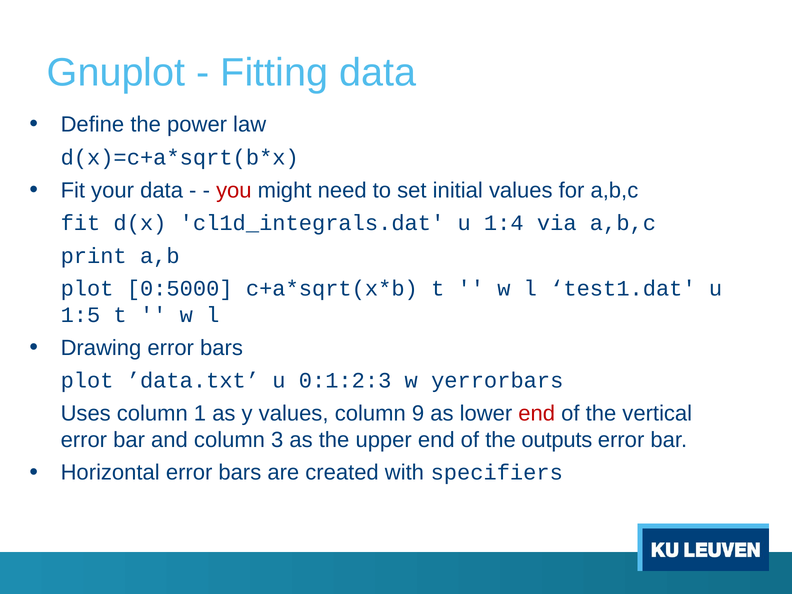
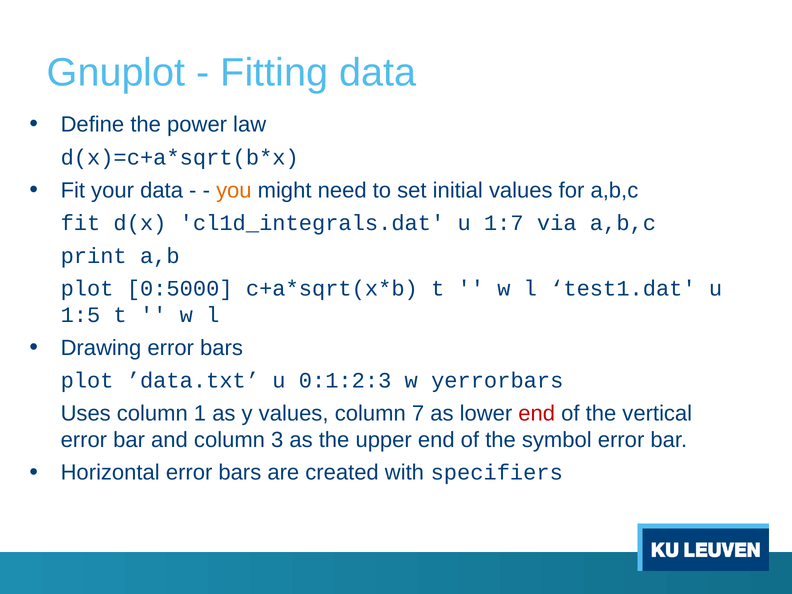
you colour: red -> orange (234, 190)
1:4: 1:4 -> 1:7 (504, 223)
9: 9 -> 7 (418, 413)
outputs: outputs -> symbol (557, 440)
